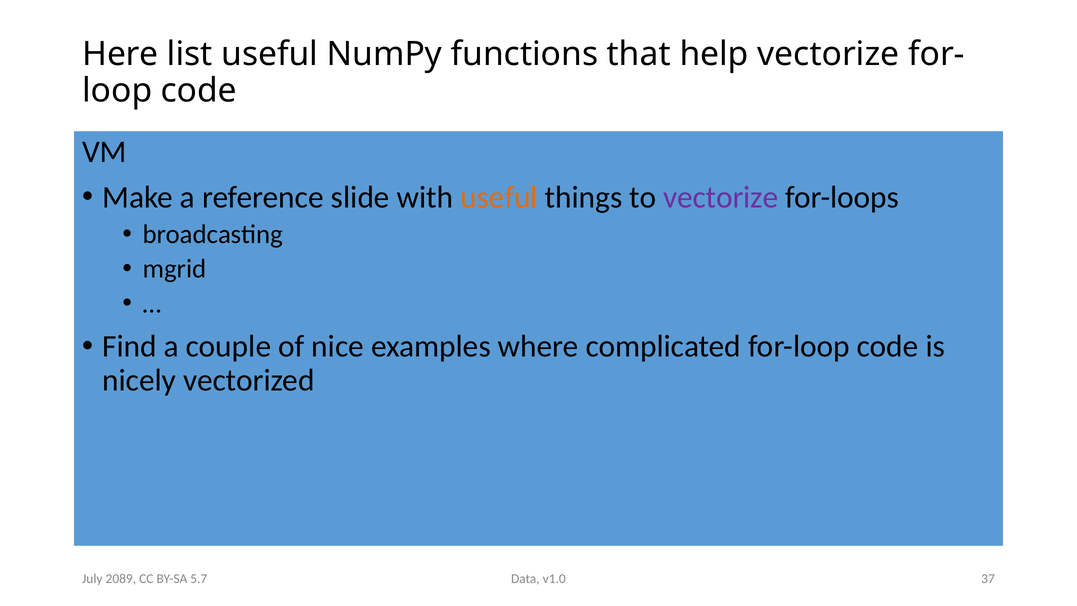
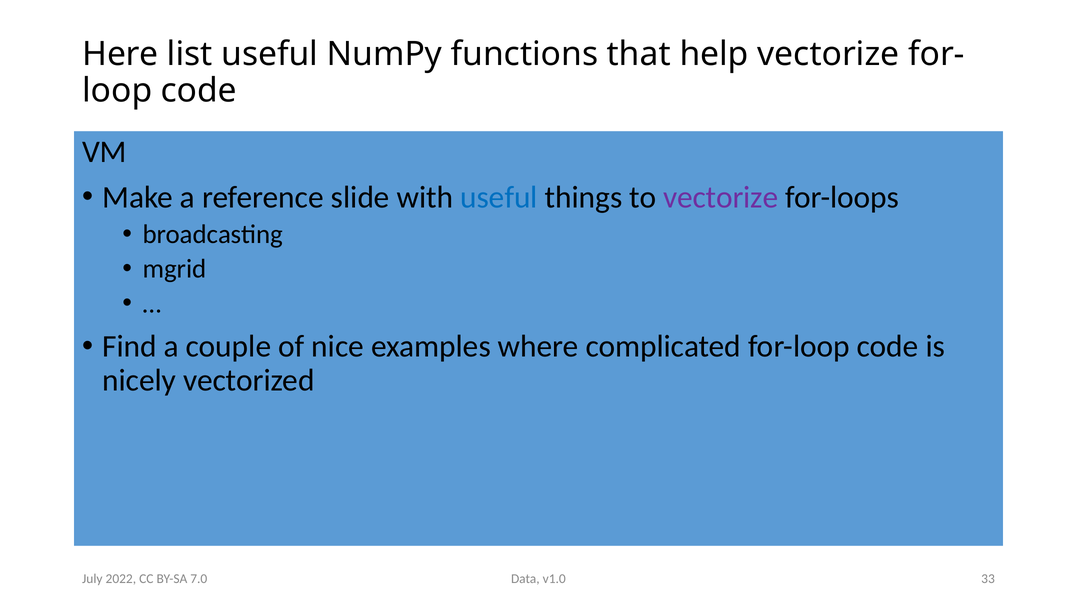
useful colour: orange -> blue (499, 197)
37: 37 -> 33 (988, 578)
2089: 2089 -> 2022 (121, 579)
5.7: 5.7 -> 7.0 (199, 579)
